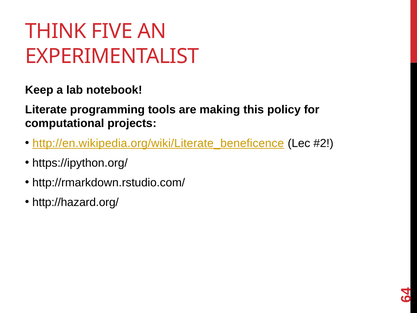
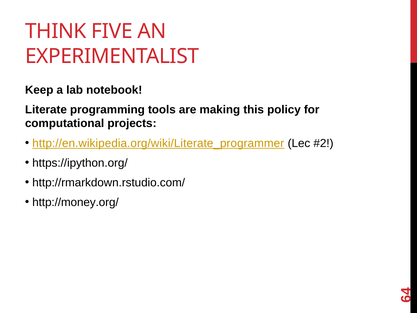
http://en.wikipedia.org/wiki/Literate_beneficence: http://en.wikipedia.org/wiki/Literate_beneficence -> http://en.wikipedia.org/wiki/Literate_programmer (158, 143)
http://hazard.org/: http://hazard.org/ -> http://money.org/ (75, 202)
